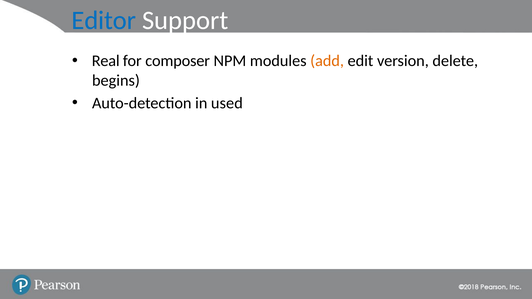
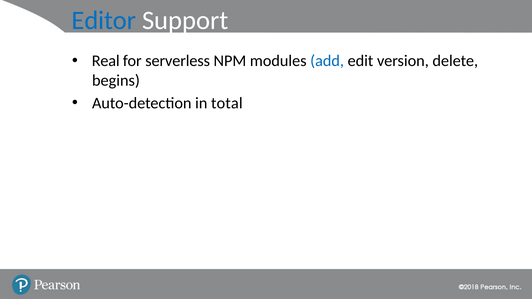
composer: composer -> serverless (178, 61)
add colour: orange -> blue (327, 61)
used: used -> total (227, 103)
